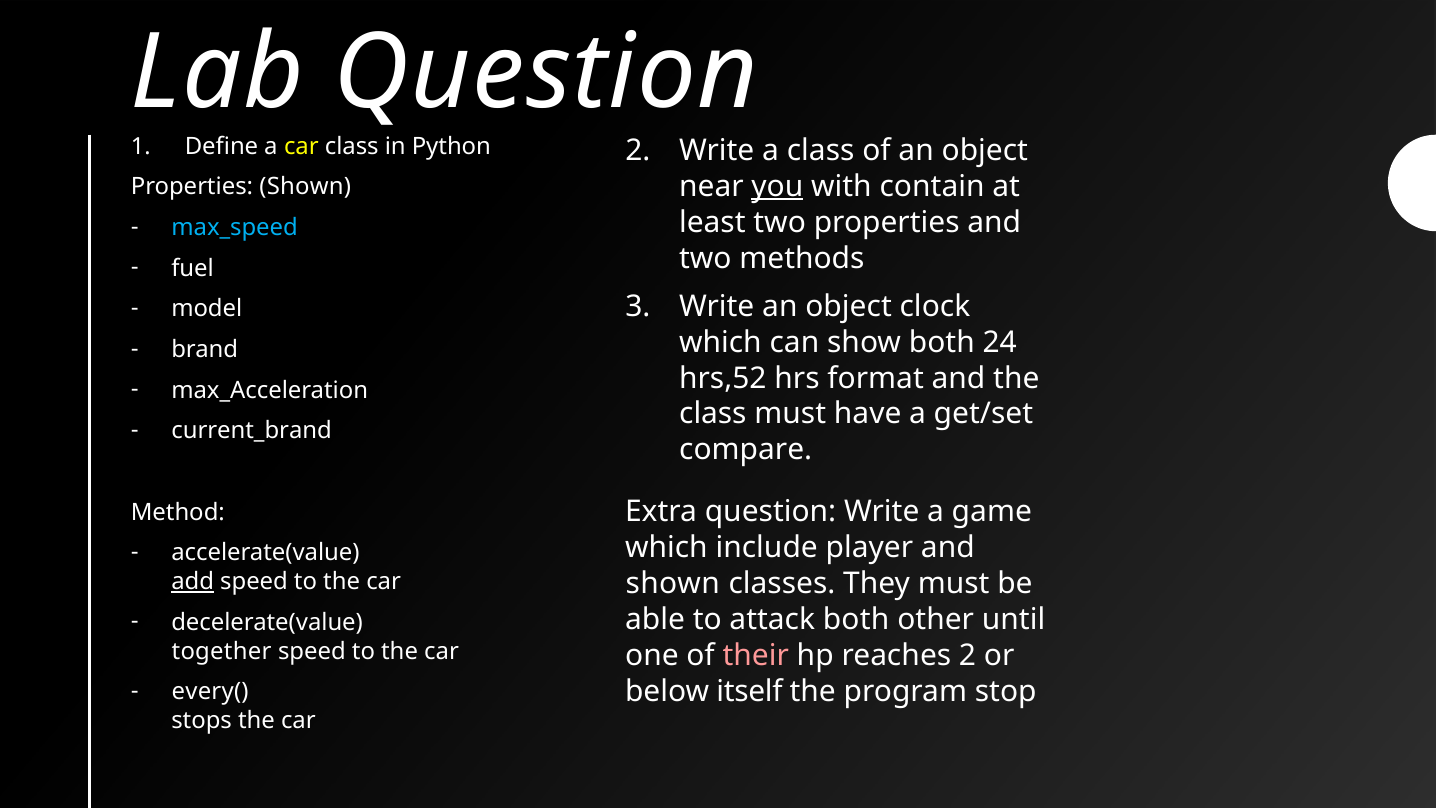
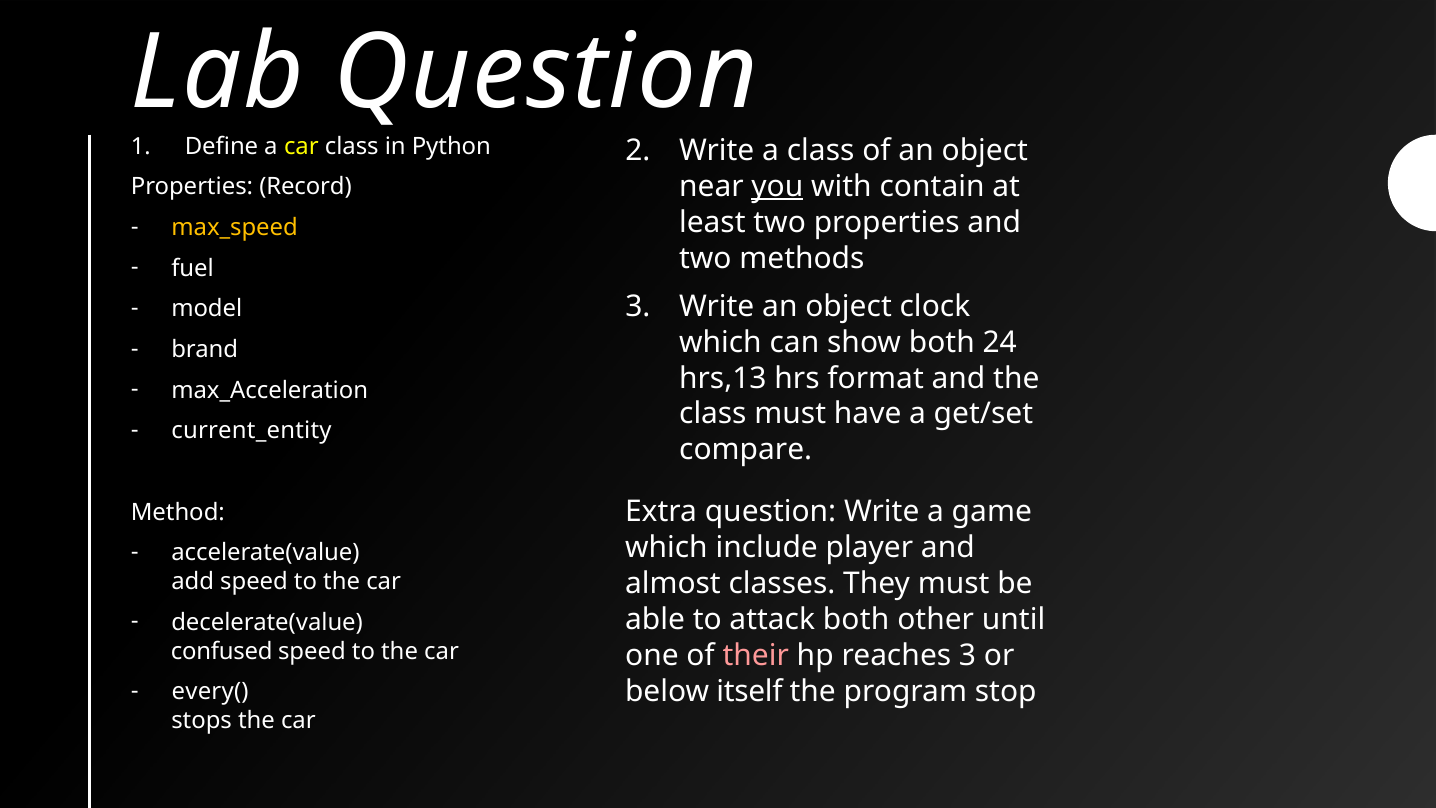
Properties Shown: Shown -> Record (305, 187)
max_speed colour: light blue -> yellow (235, 228)
hrs,52: hrs,52 -> hrs,13 (723, 378)
current_brand: current_brand -> current_entity (251, 431)
add underline: present -> none (193, 582)
shown: shown -> almost (673, 583)
together: together -> confused (222, 651)
reaches 2: 2 -> 3 (968, 655)
